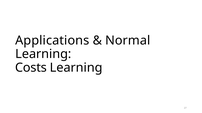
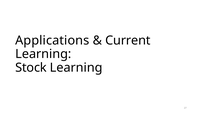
Normal: Normal -> Current (128, 41)
Costs: Costs -> Stock (31, 68)
